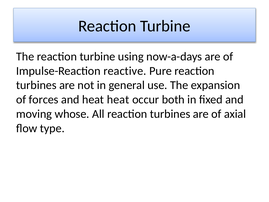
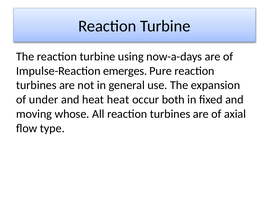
reactive: reactive -> emerges (125, 71)
forces: forces -> under (44, 99)
